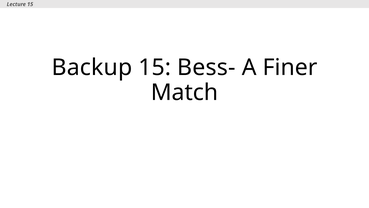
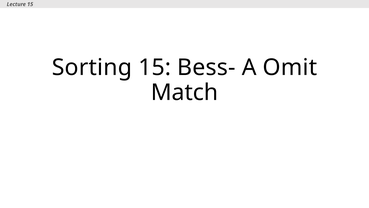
Backup: Backup -> Sorting (92, 67)
Finer: Finer -> Omit (290, 67)
